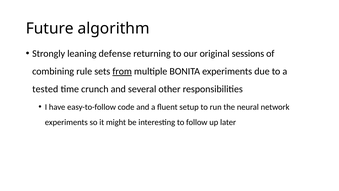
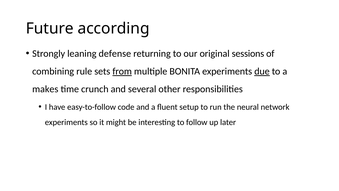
algorithm: algorithm -> according (114, 28)
due underline: none -> present (262, 71)
tested: tested -> makes (45, 89)
